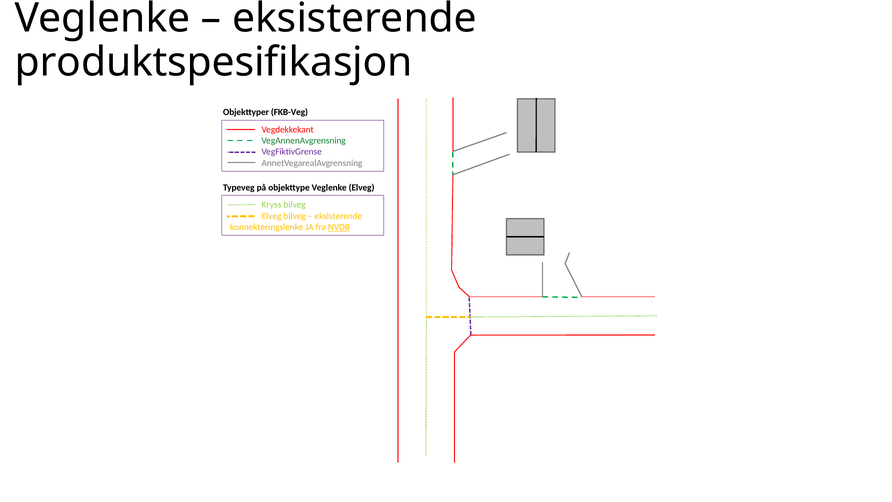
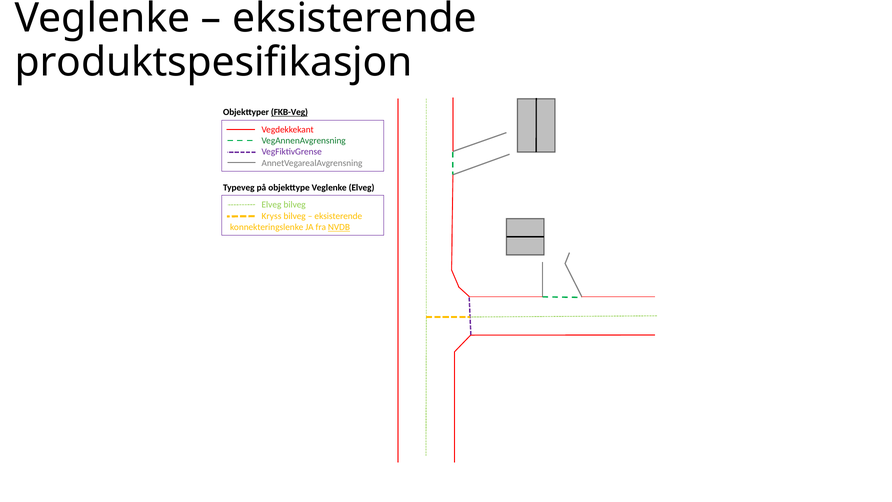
FKB-Veg underline: none -> present (289, 112)
Kryss: Kryss -> Elveg (272, 205)
Elveg: Elveg -> Kryss (271, 216)
